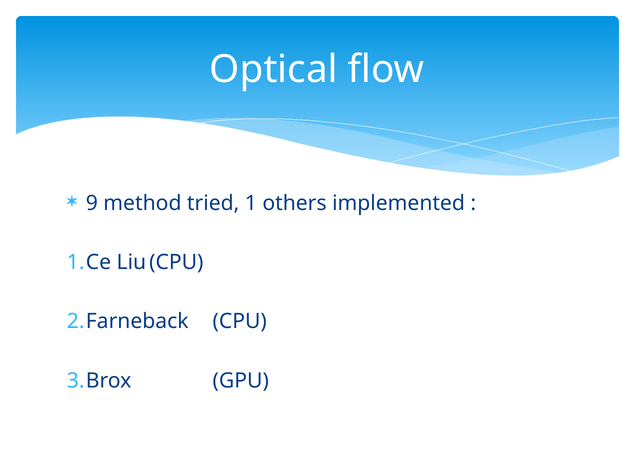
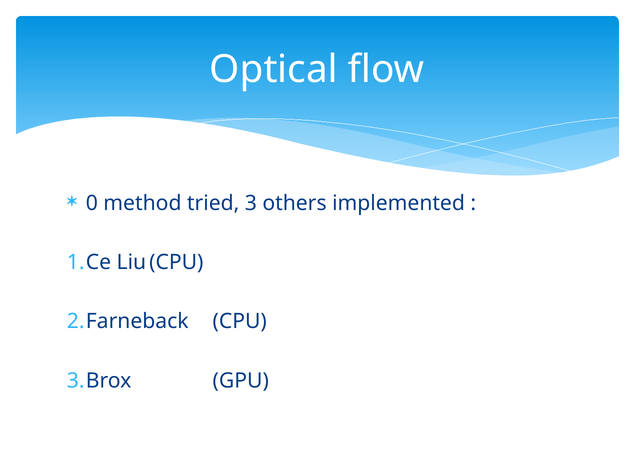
9: 9 -> 0 (92, 203)
1: 1 -> 3 (251, 203)
